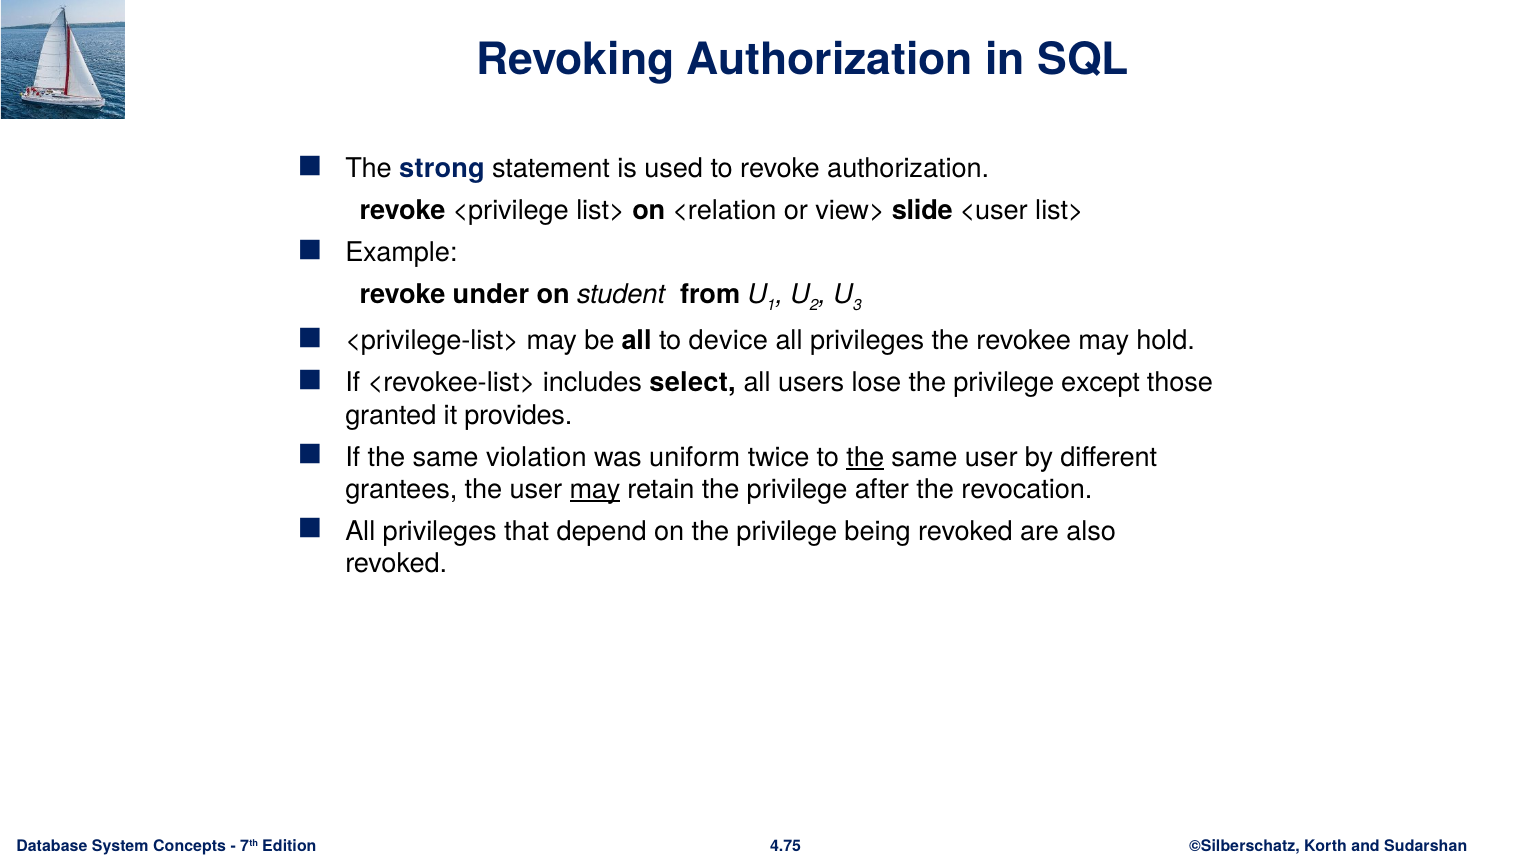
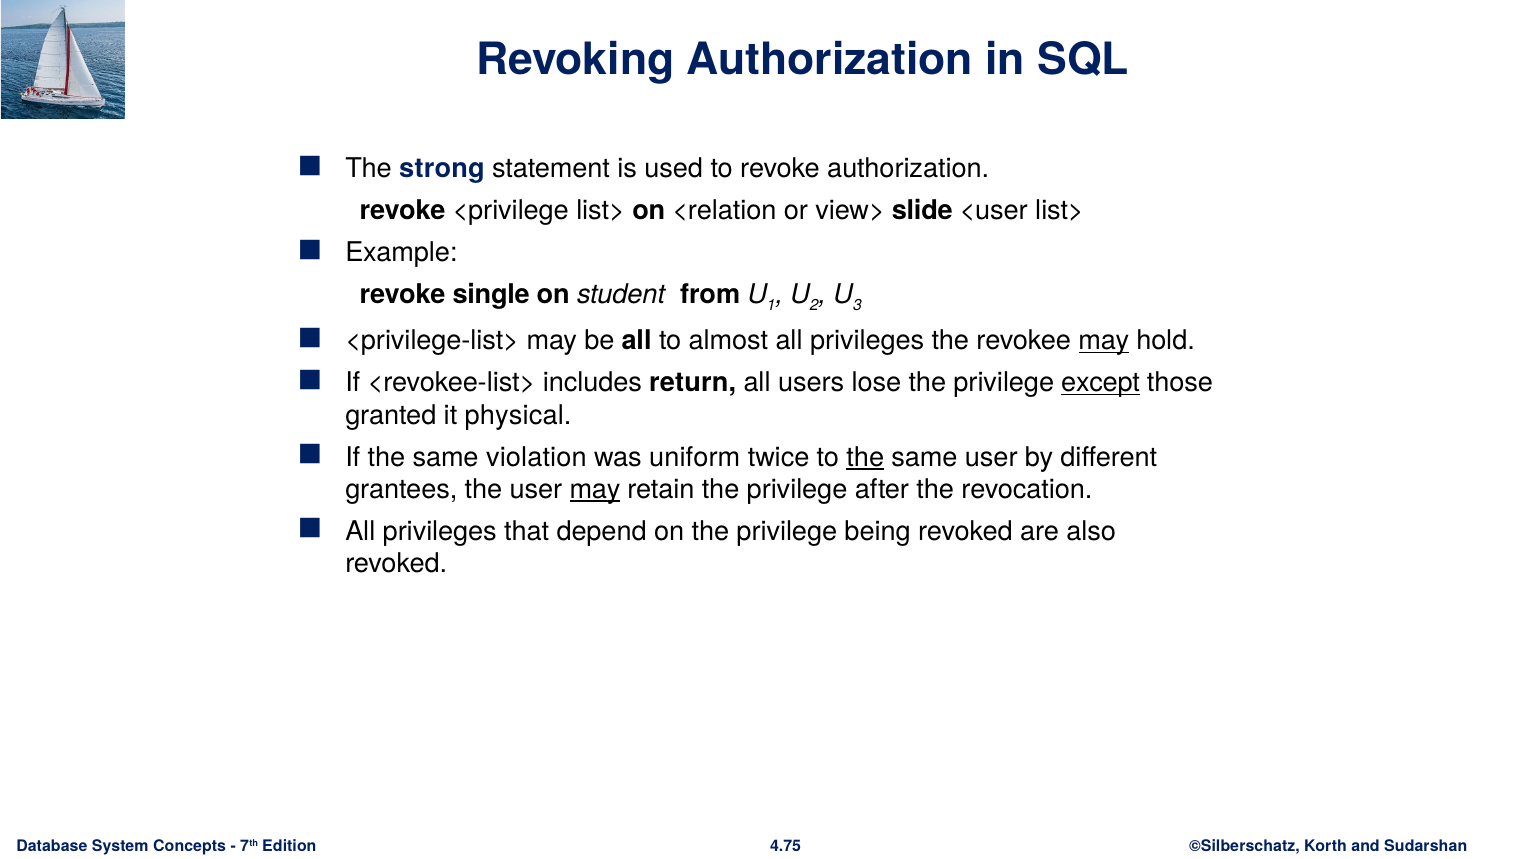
under: under -> single (491, 295)
device: device -> almost (728, 341)
may underline: none -> present (1104, 341)
select: select -> return (693, 383)
except underline: none -> present (1101, 383)
provides: provides -> physical (518, 415)
